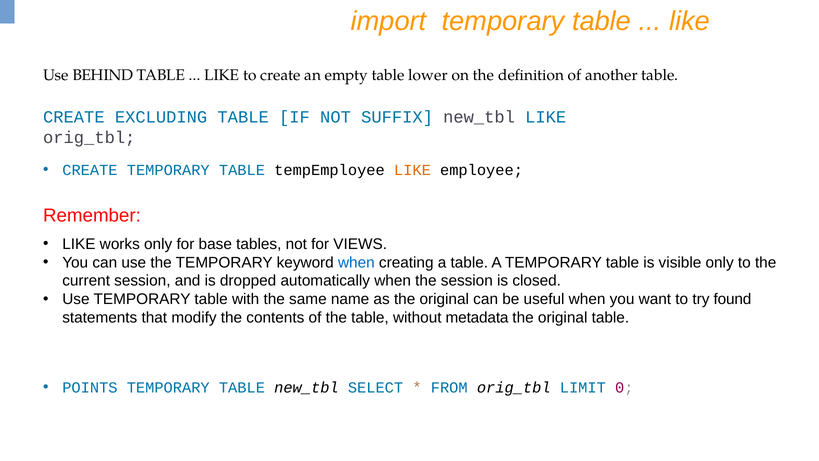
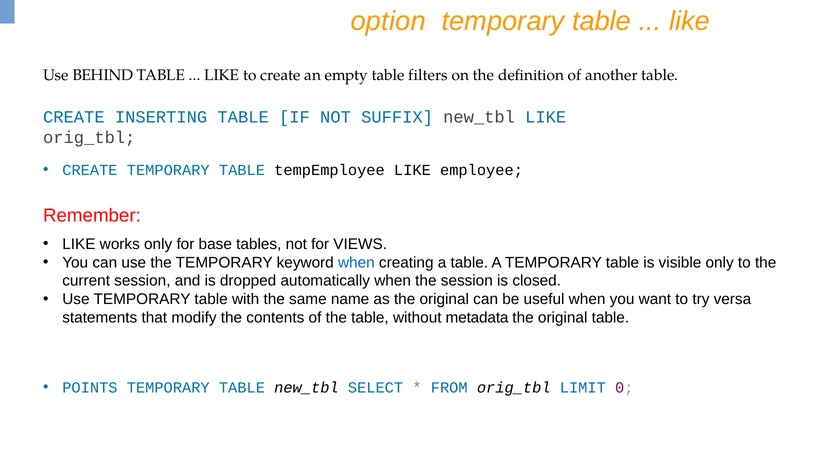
import: import -> option (388, 21)
lower: lower -> filters (428, 75)
EXCLUDING: EXCLUDING -> INSERTING (161, 117)
LIKE colour: orange -> black (412, 170)
found: found -> versa (732, 299)
